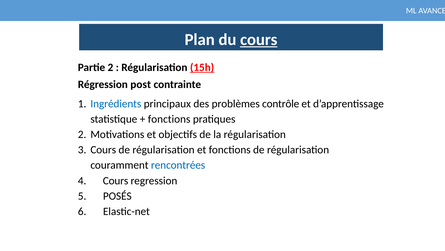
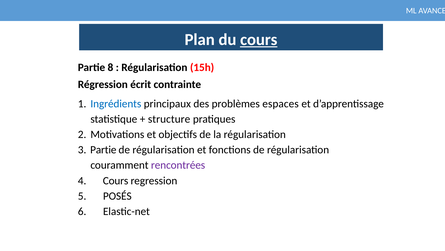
Partie 2: 2 -> 8 (110, 67)
15h underline: present -> none (202, 67)
post: post -> écrit (141, 84)
contrôle: contrôle -> espaces (281, 103)
fonctions: fonctions -> structure (169, 119)
Cours: Cours -> Partie (103, 149)
rencontrées colour: blue -> purple (178, 165)
